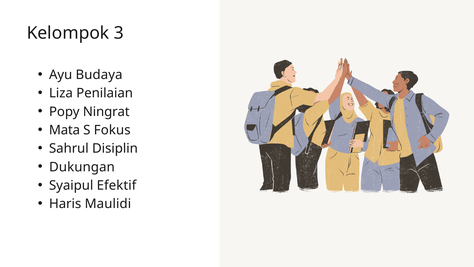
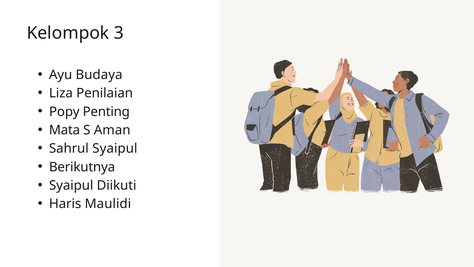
Ningrat: Ningrat -> Penting (106, 112)
Fokus: Fokus -> Aman (112, 130)
Sahrul Disiplin: Disiplin -> Syaipul (115, 148)
Dukungan: Dukungan -> Berikutnya (82, 167)
Efektif: Efektif -> Diikuti (117, 185)
